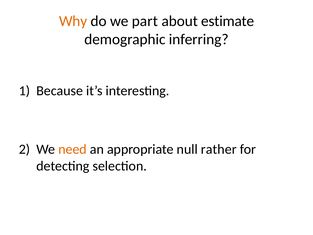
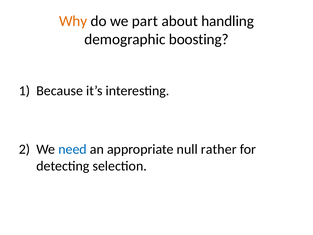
estimate: estimate -> handling (228, 21)
inferring: inferring -> boosting (199, 39)
need colour: orange -> blue (73, 149)
